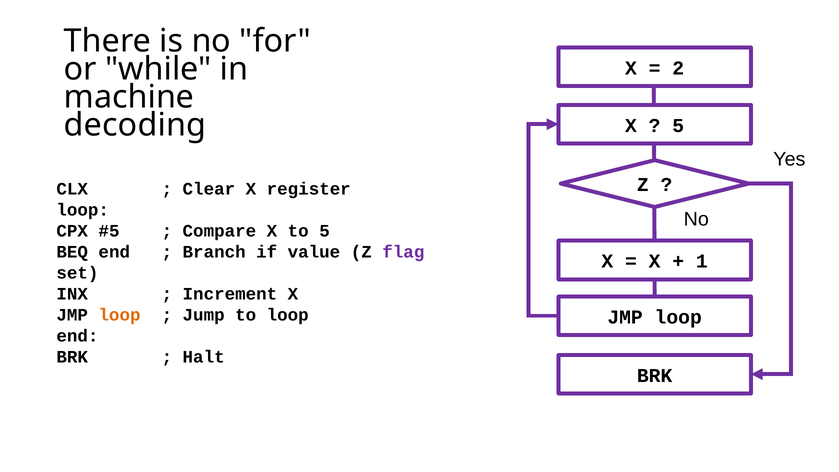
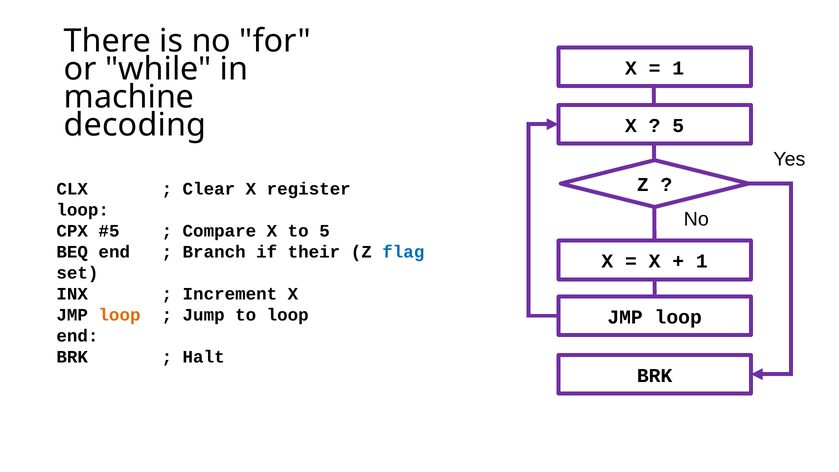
2: 2 -> 1 (678, 68)
value: value -> their (314, 252)
flag colour: purple -> blue (403, 252)
